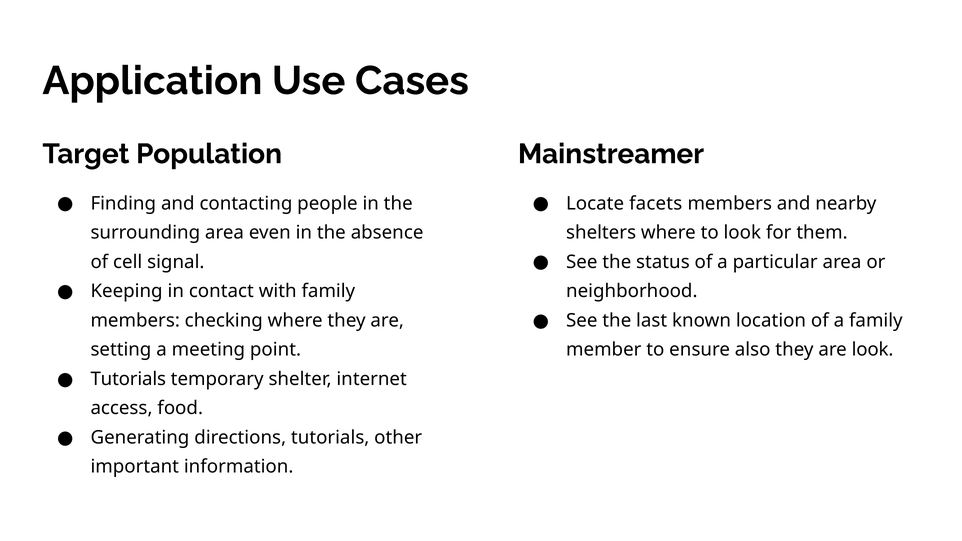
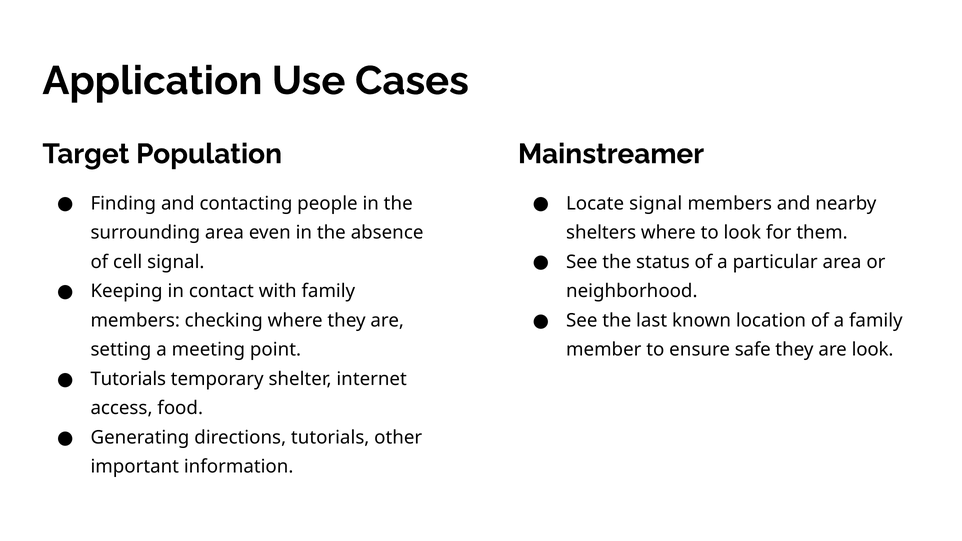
Locate facets: facets -> signal (656, 203)
also: also -> safe (753, 350)
